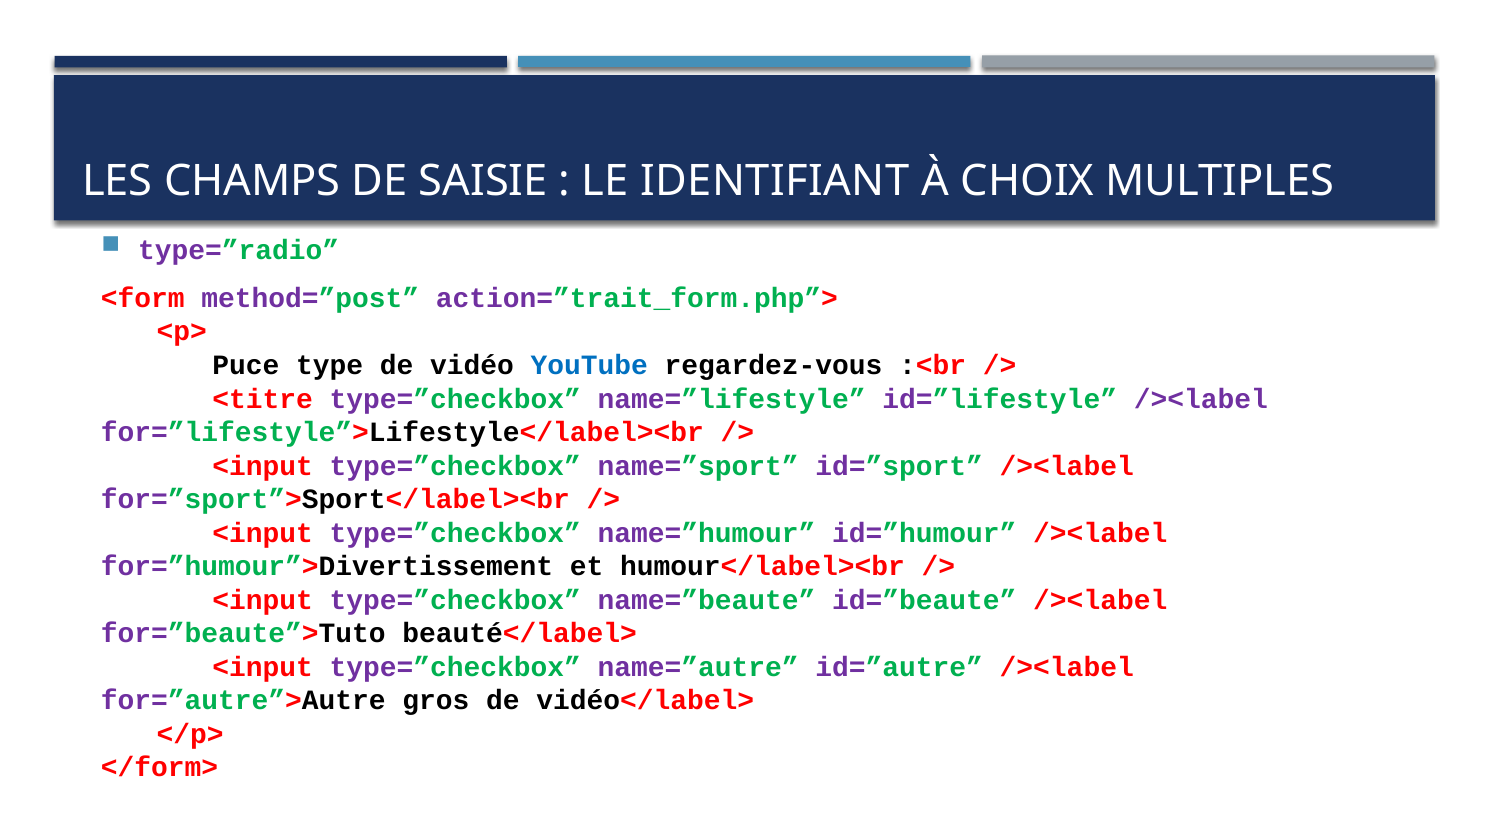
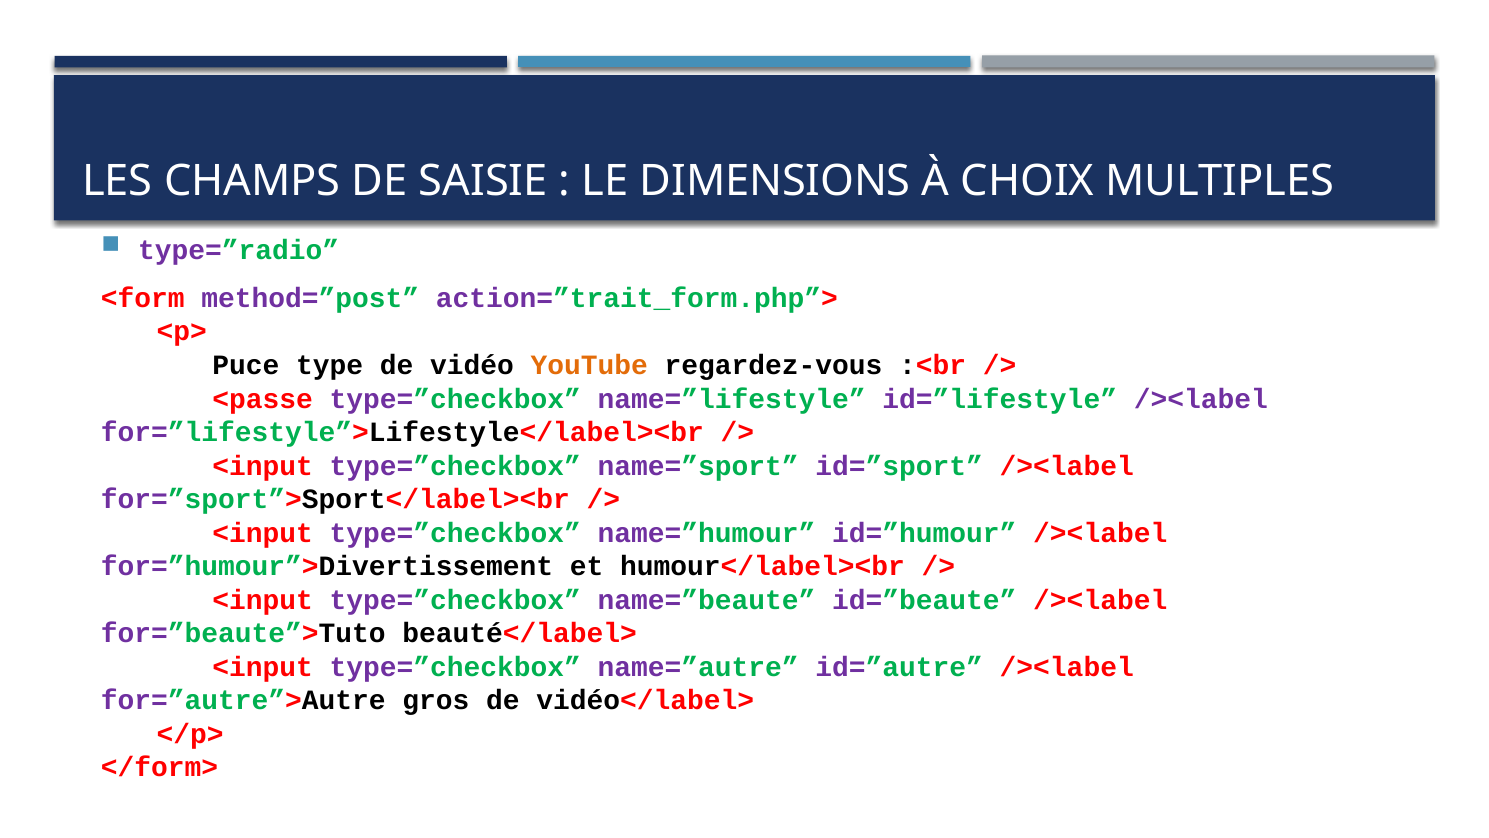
IDENTIFIANT: IDENTIFIANT -> DIMENSIONS (775, 181)
YouTube colour: blue -> orange (589, 365)
<titre: <titre -> <passe (263, 399)
